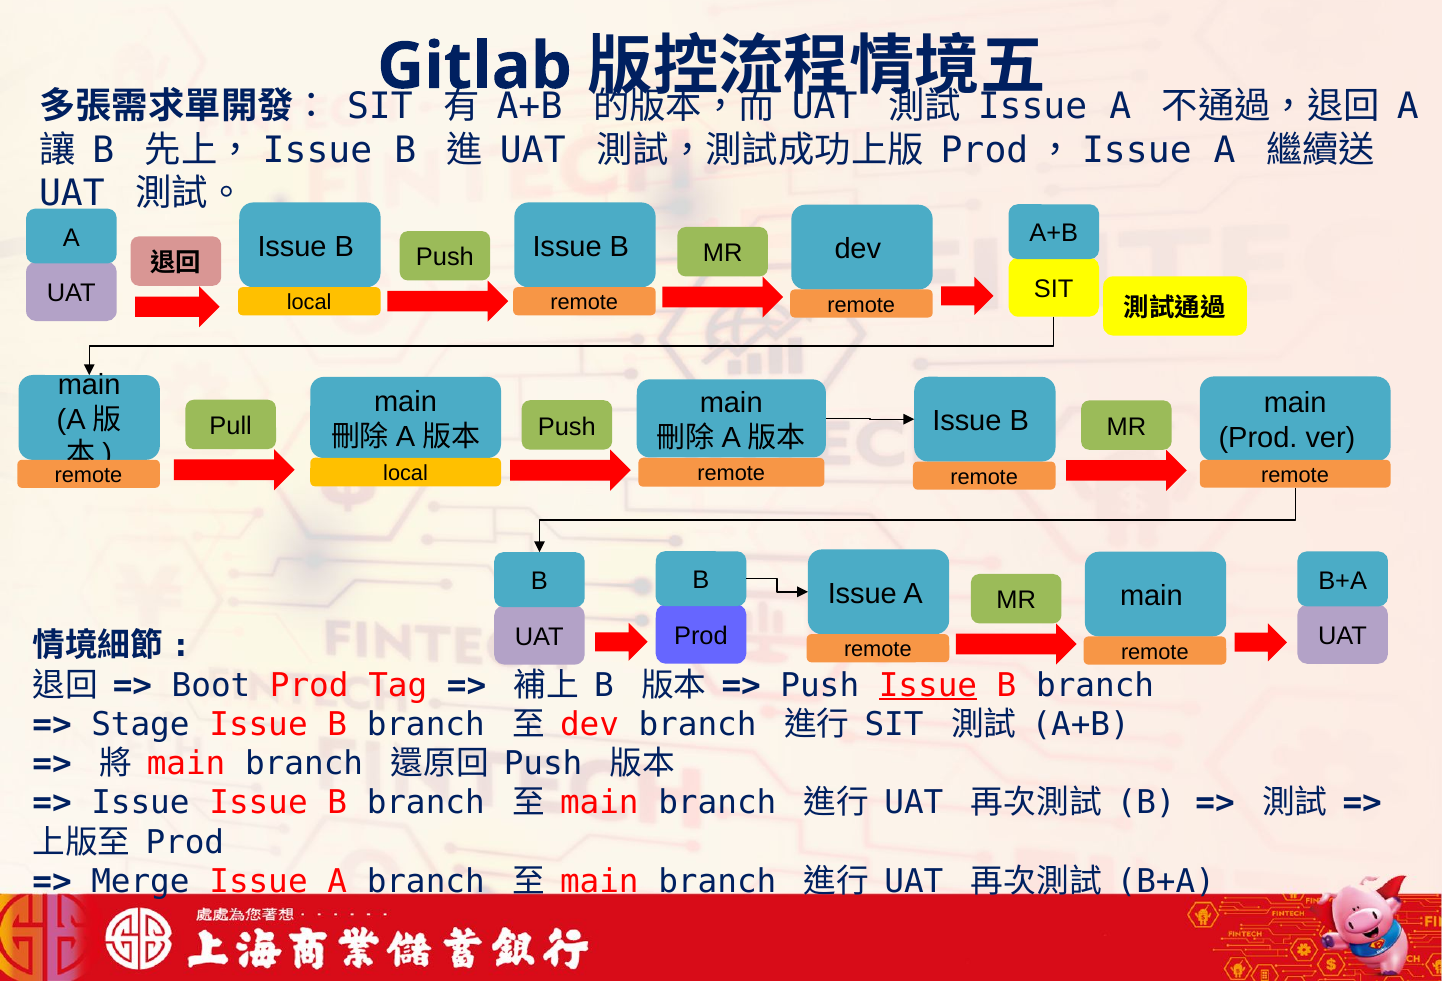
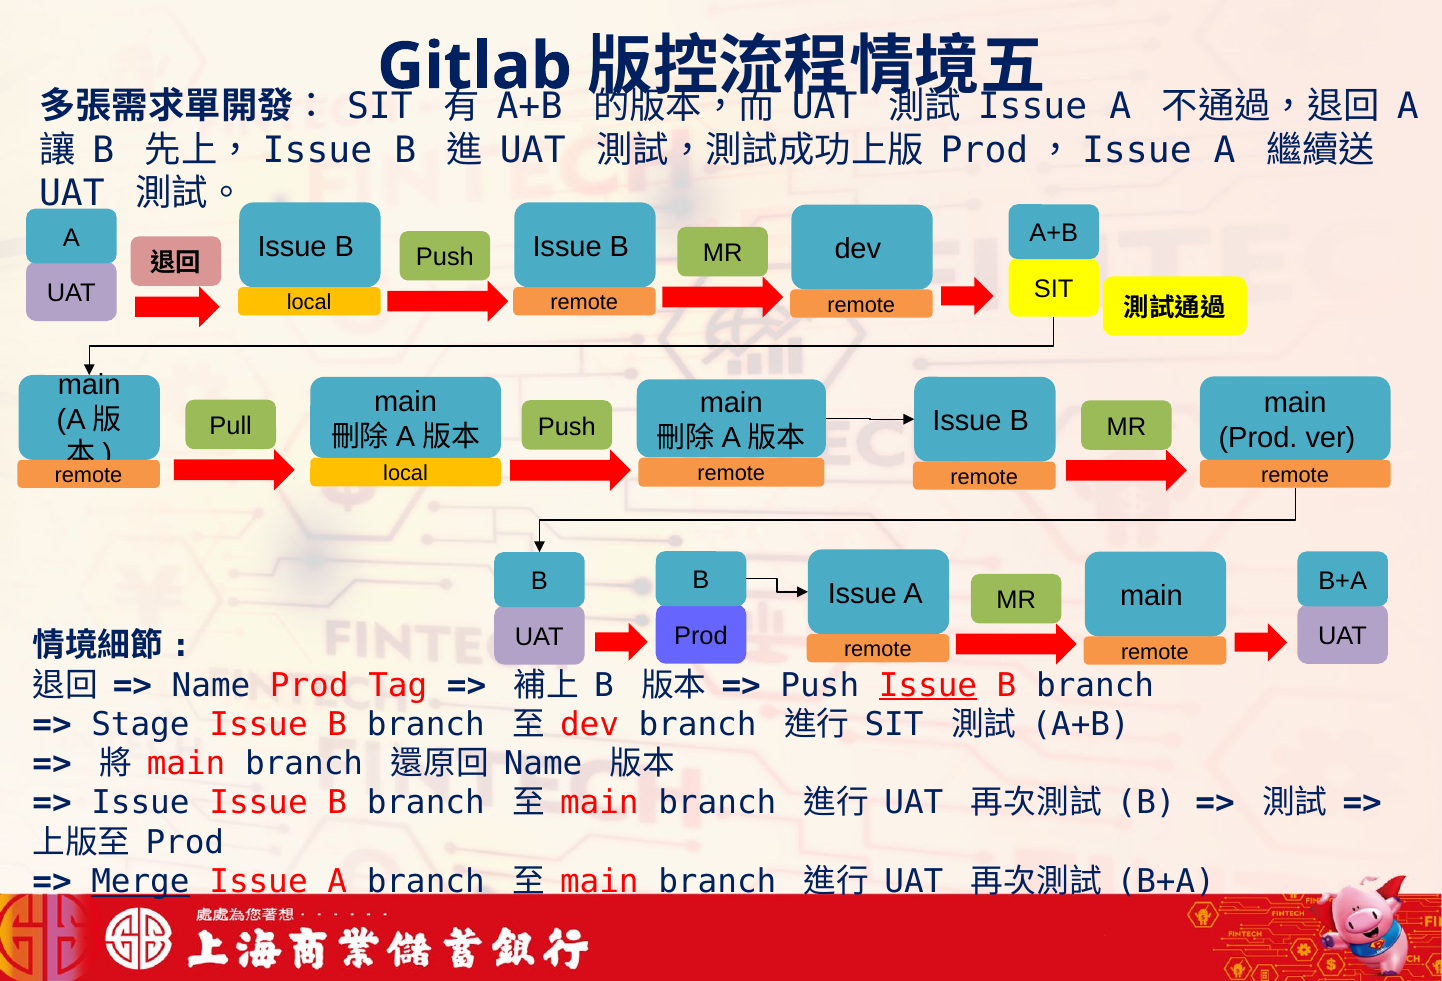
Boot: Boot -> Name (211, 685)
Push: Push -> Name (543, 764)
Merge underline: none -> present (140, 882)
